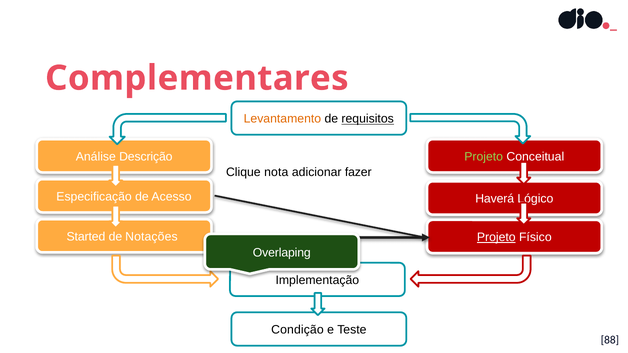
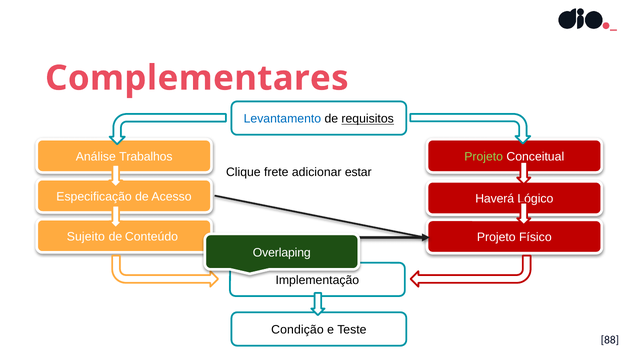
Levantamento colour: orange -> blue (282, 119)
Descrição: Descrição -> Trabalhos (146, 157)
nota: nota -> frete (276, 172)
fazer: fazer -> estar (358, 172)
Started: Started -> Sujeito (86, 237)
Notações: Notações -> Conteúdo (151, 237)
Projeto underline: present -> none (496, 238)
